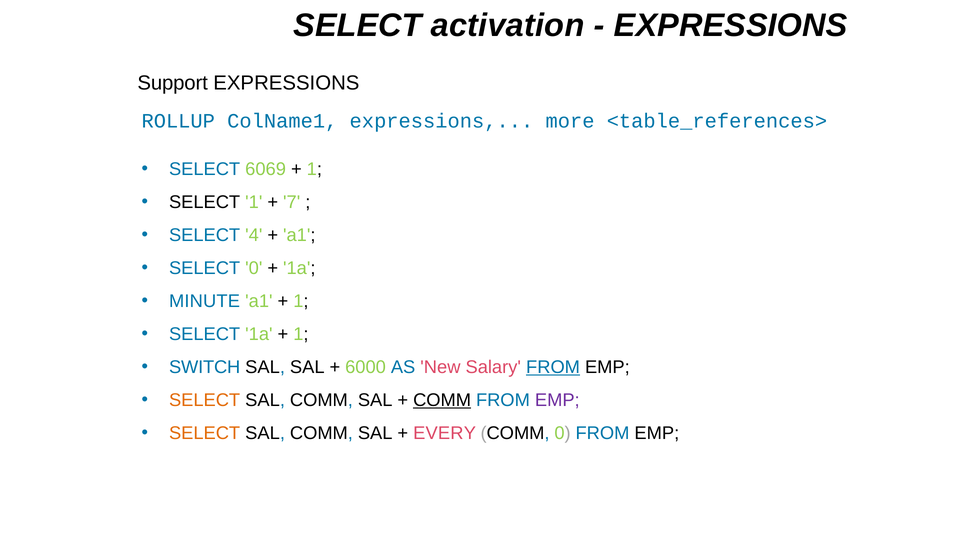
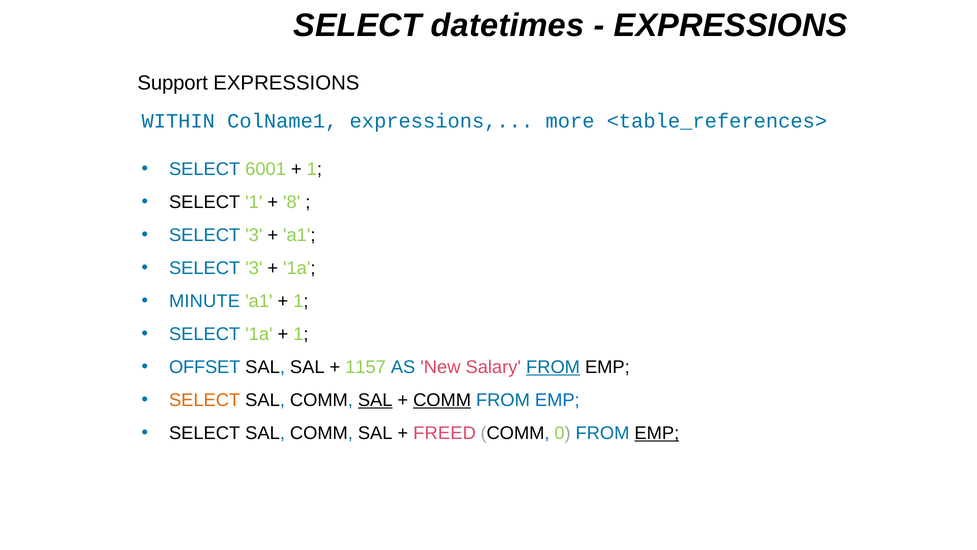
activation: activation -> datetimes (508, 25)
ROLLUP: ROLLUP -> WITHIN (178, 121)
6069: 6069 -> 6001 (266, 169)
7: 7 -> 8 (292, 202)
4: 4 -> 3 (254, 235)
0: 0 -> 3 (254, 268)
SWITCH: SWITCH -> OFFSET (205, 367)
6000: 6000 -> 1157 (366, 367)
SAL underline: none -> present (375, 400)
EMP colour: purple -> blue (557, 400)
SELECT colour: orange -> black (205, 433)
EVERY: EVERY -> FREED (445, 433)
EMP underline: none -> present (657, 433)
